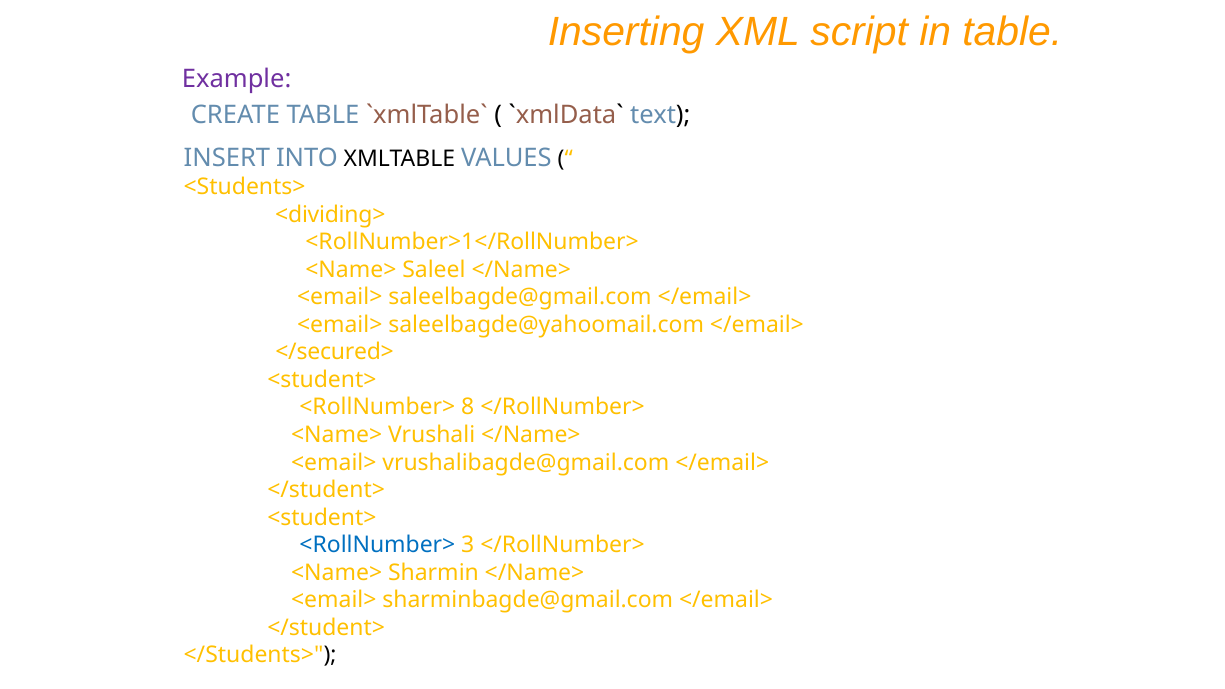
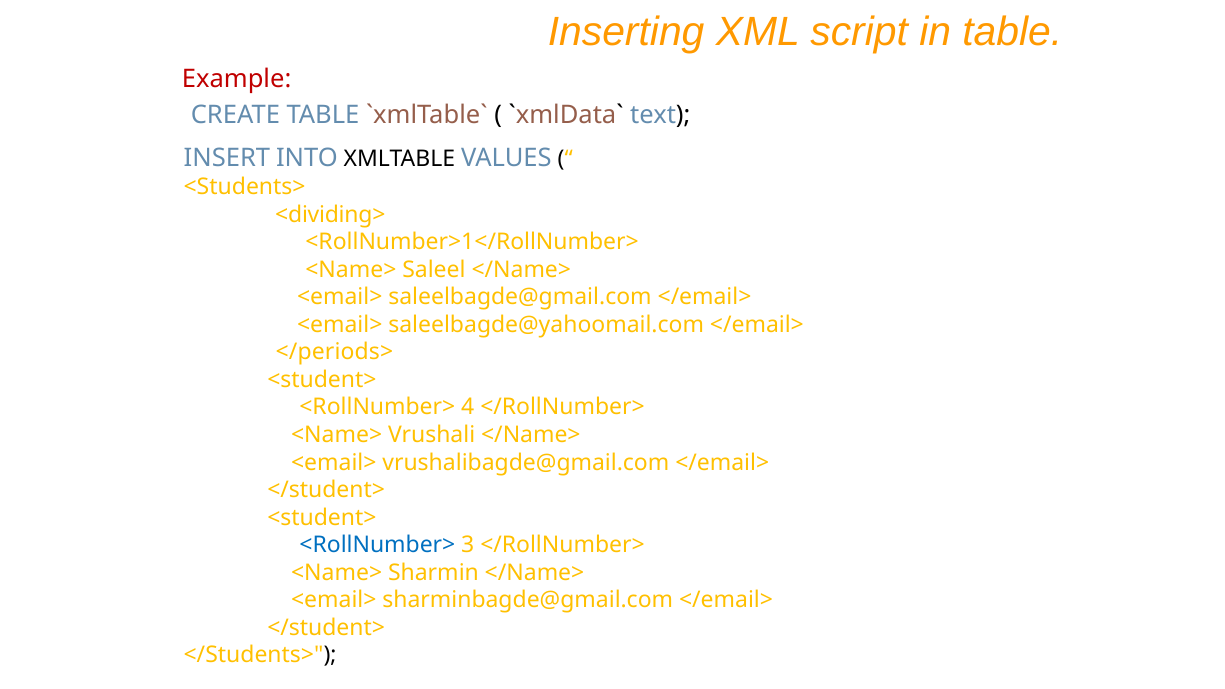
Example colour: purple -> red (237, 79)
</secured>: </secured> -> </periods> (334, 352)
8: 8 -> 4 (468, 407)
